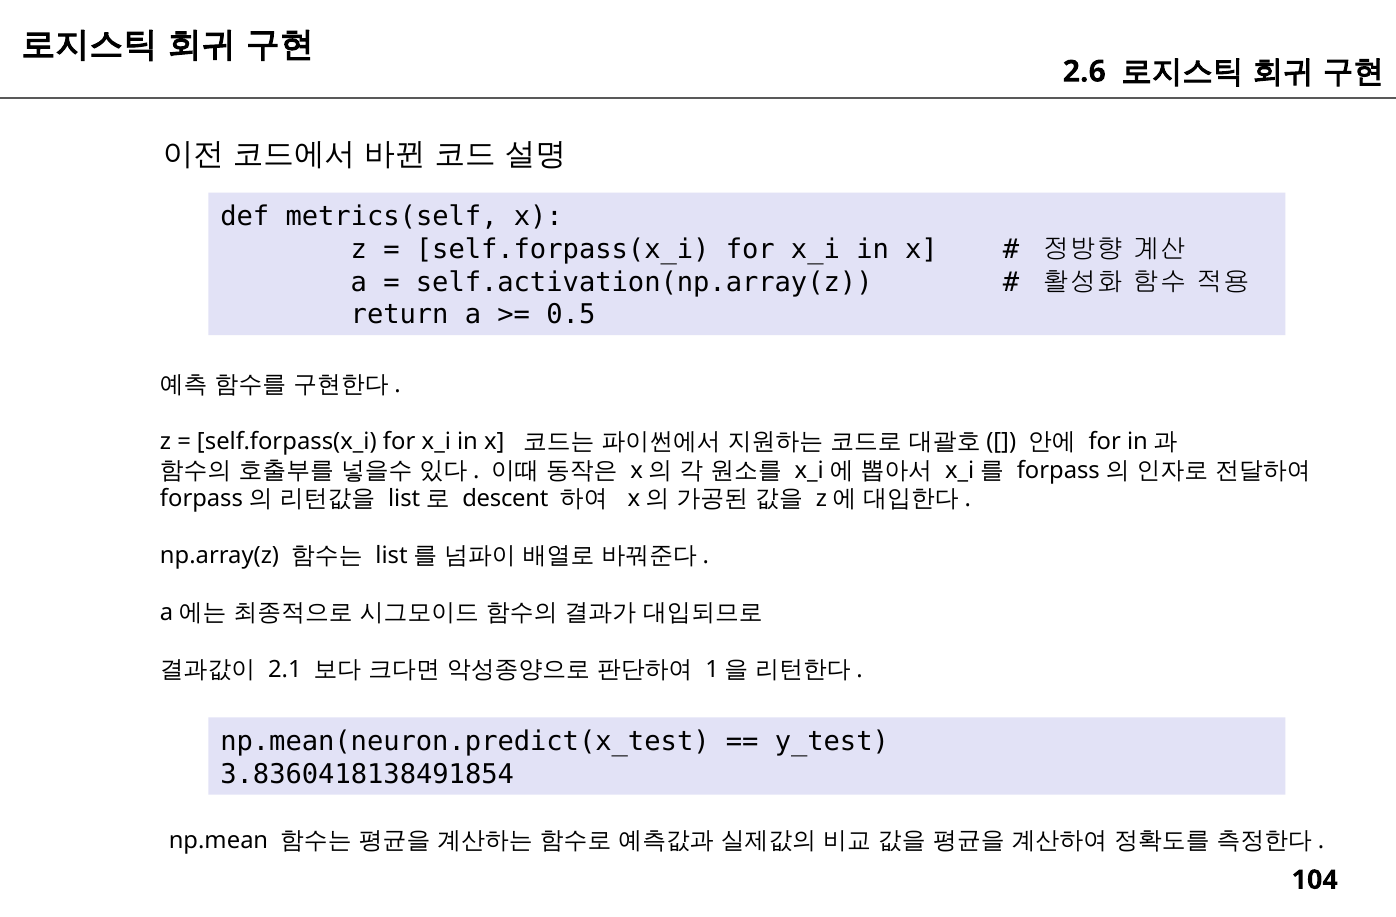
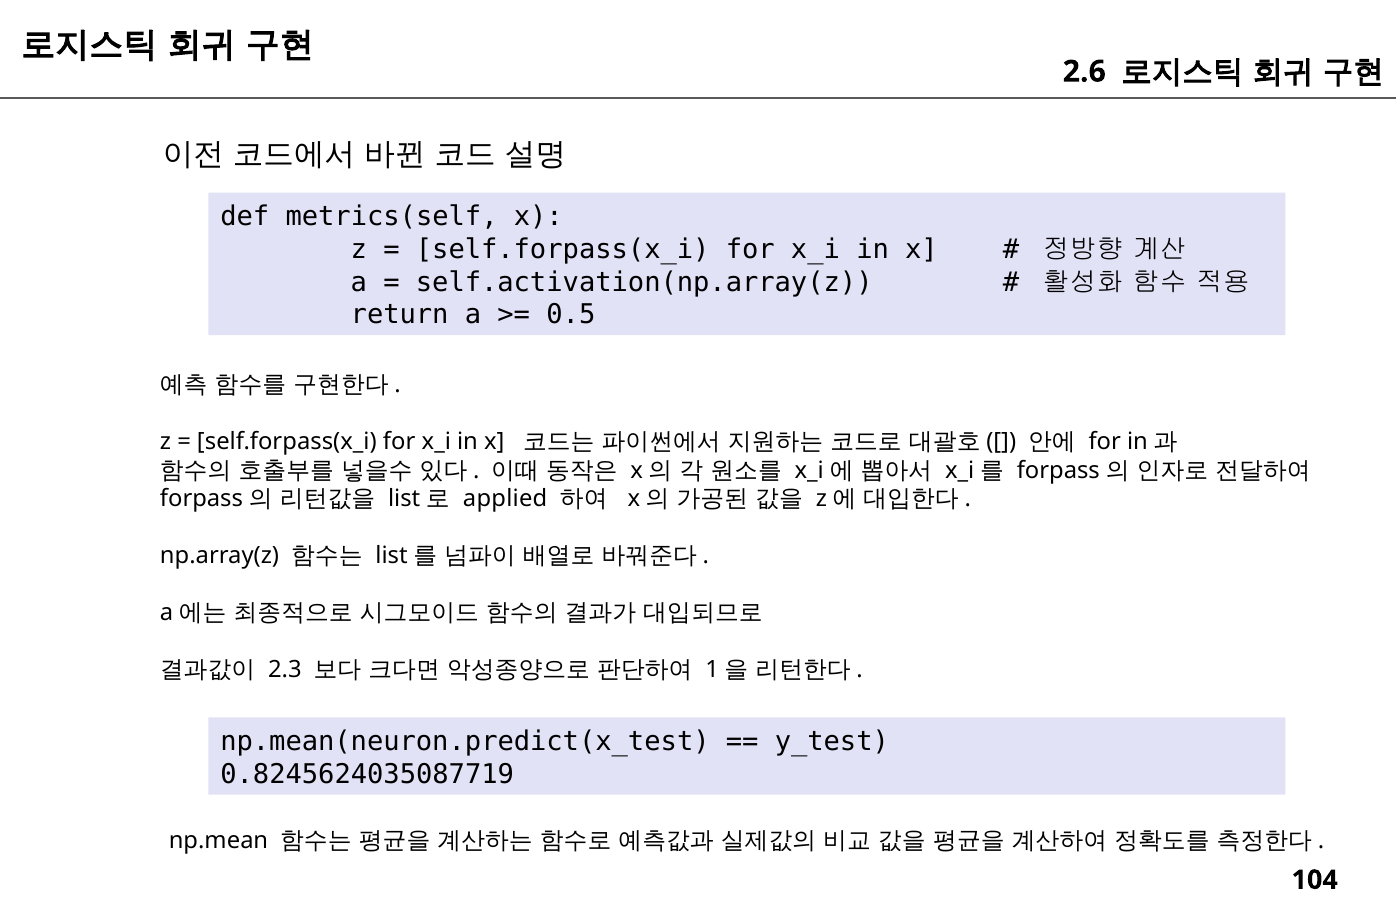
descent: descent -> applied (505, 499)
2.1: 2.1 -> 2.3 (285, 670)
3.8360418138491854: 3.8360418138491854 -> 0.8245624035087719 (367, 774)
